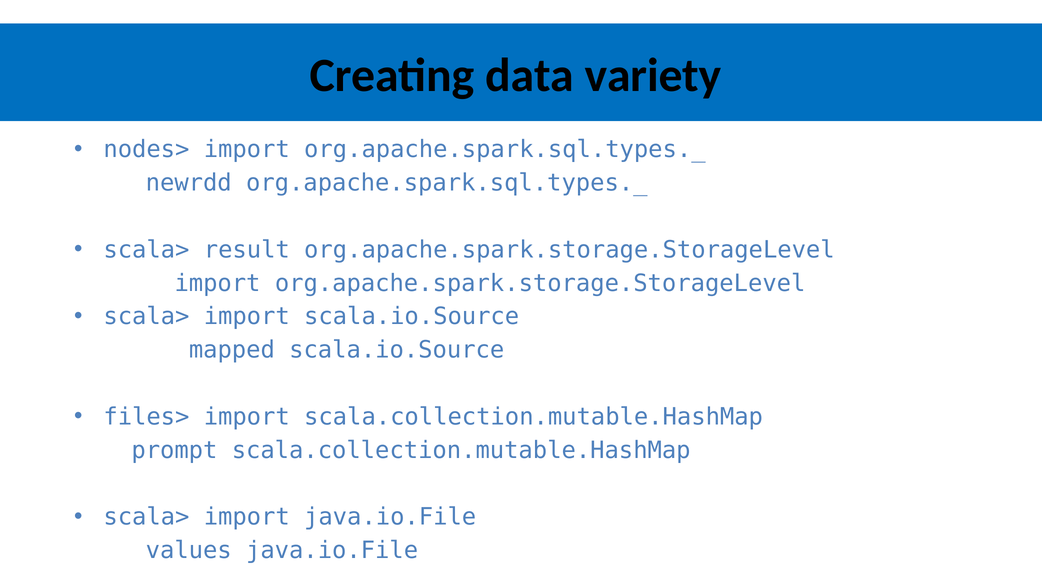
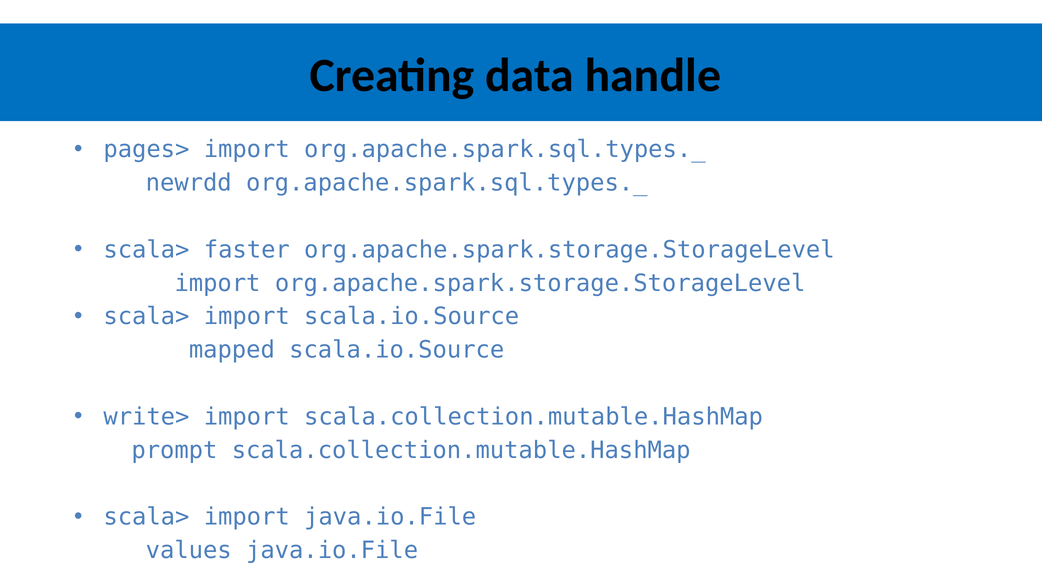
variety: variety -> handle (653, 76)
nodes>: nodes> -> pages> (146, 150)
result: result -> faster (247, 250)
files>: files> -> write> (146, 417)
